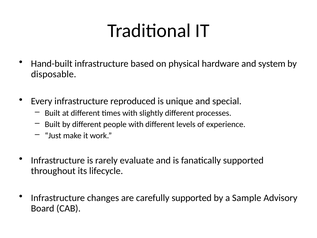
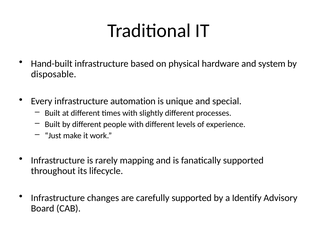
reproduced: reproduced -> automation (133, 101)
evaluate: evaluate -> mapping (137, 160)
Sample: Sample -> Identify (247, 198)
